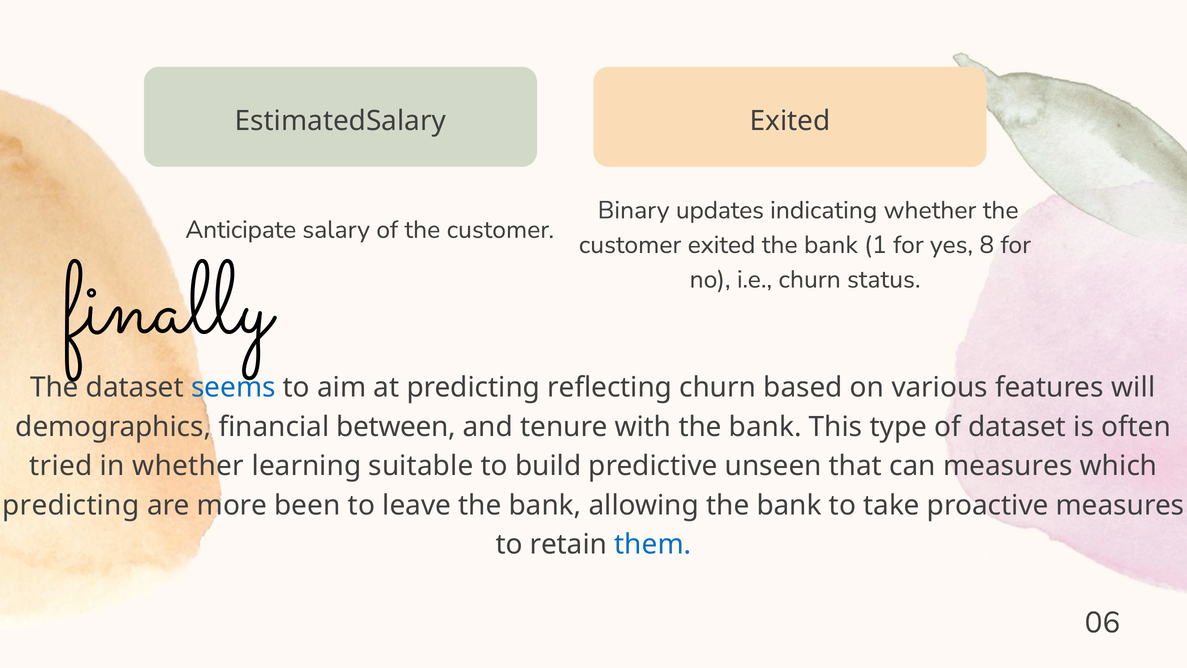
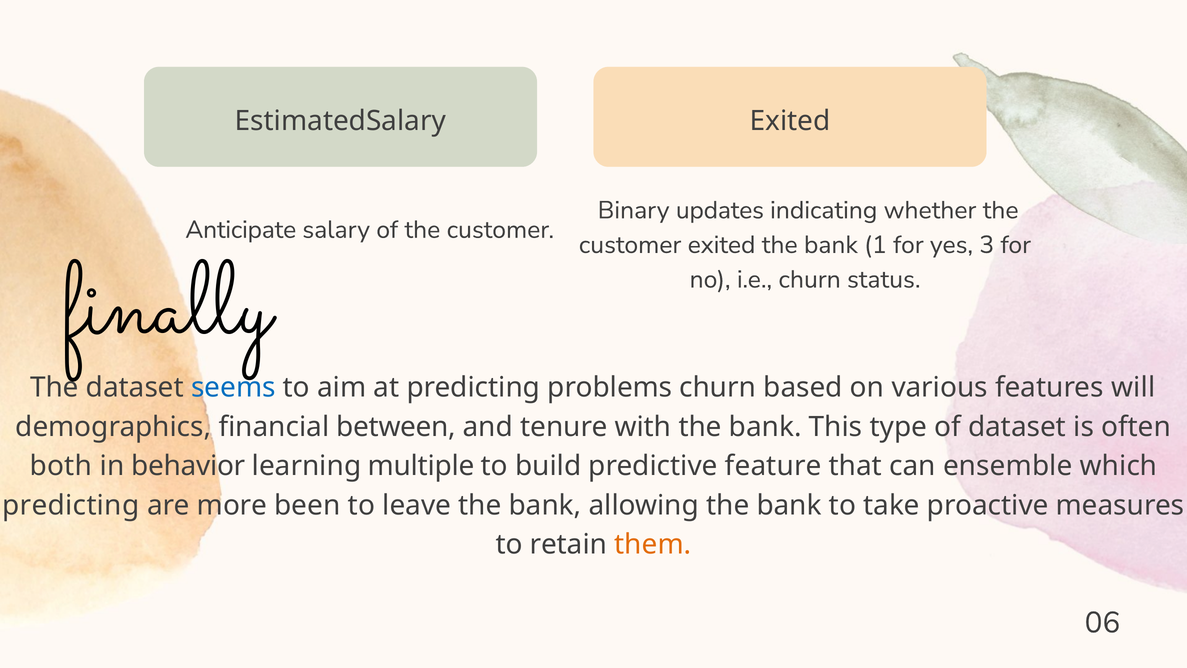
8: 8 -> 3 (987, 245)
reflecting: reflecting -> problems (610, 387)
tried: tried -> both (61, 466)
in whether: whether -> behavior (188, 466)
suitable: suitable -> multiple (421, 466)
unseen: unseen -> feature (773, 466)
can measures: measures -> ensemble (1008, 466)
them colour: blue -> orange (653, 544)
